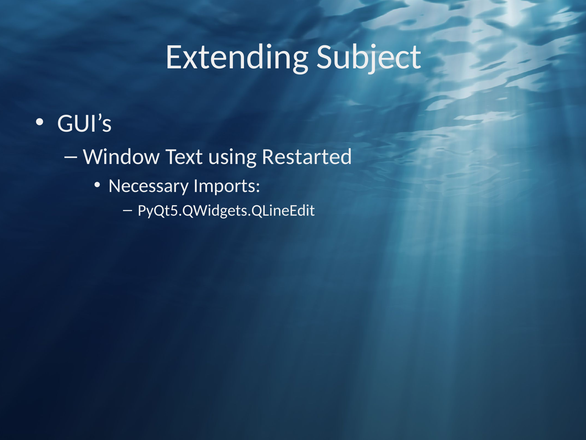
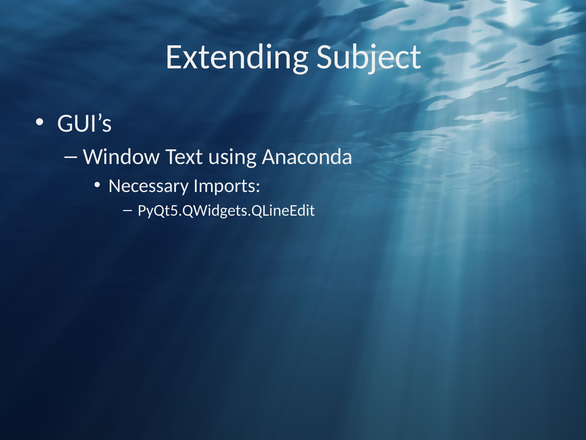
Restarted: Restarted -> Anaconda (307, 157)
